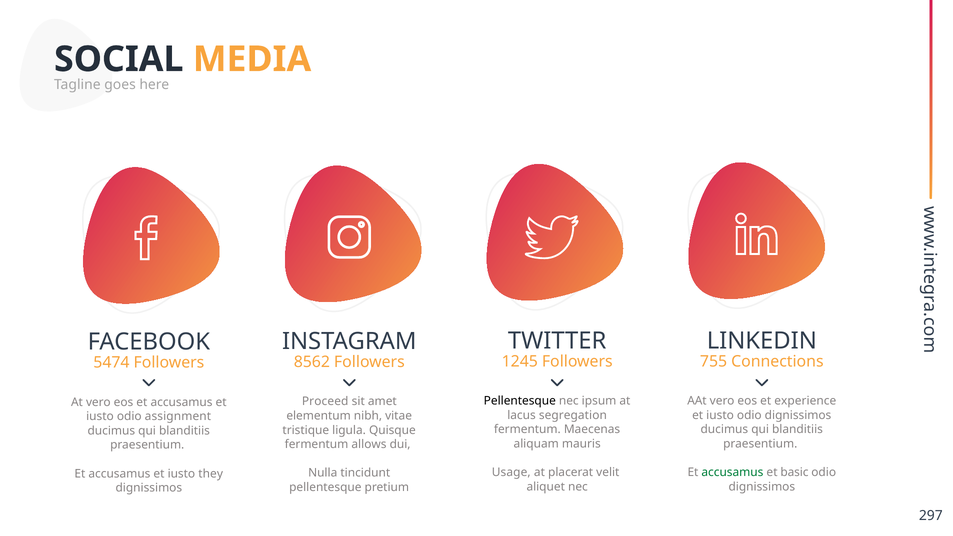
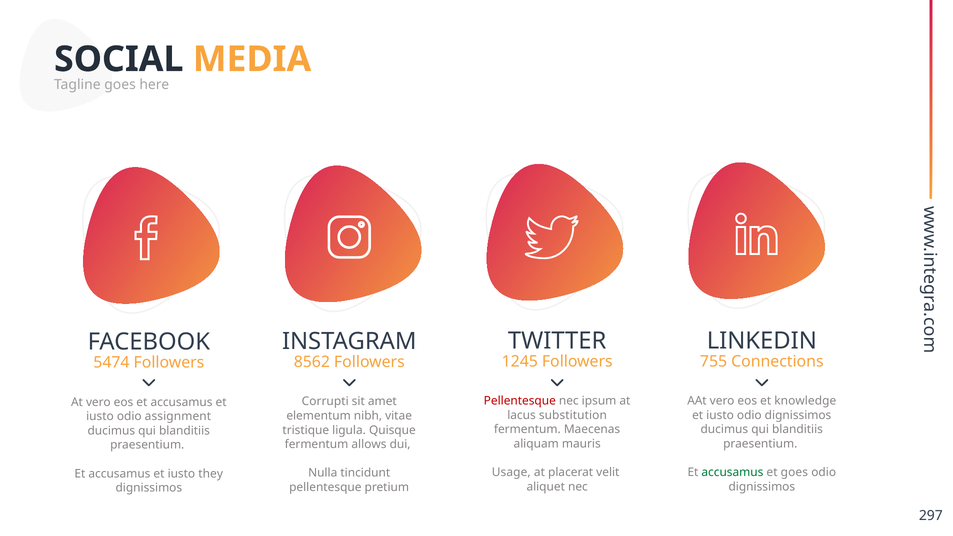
Pellentesque colour: black -> red (520, 401)
experience: experience -> knowledge (805, 401)
Proceed: Proceed -> Corrupti (325, 402)
segregation: segregation -> substitution (573, 415)
et basic: basic -> goes (794, 472)
